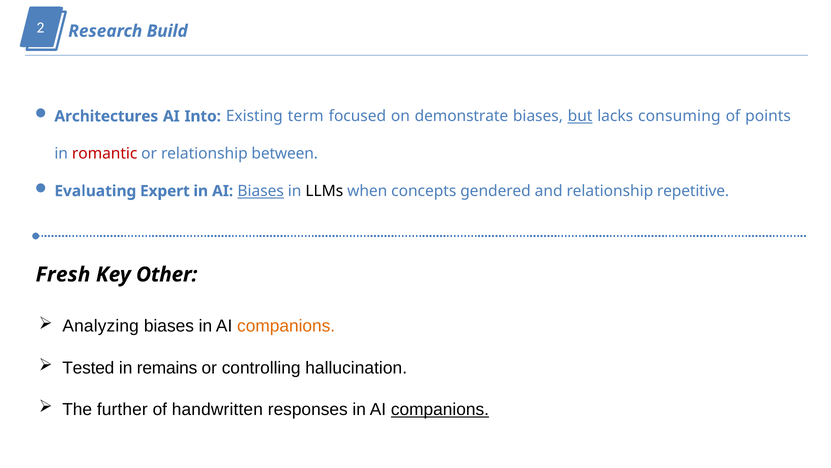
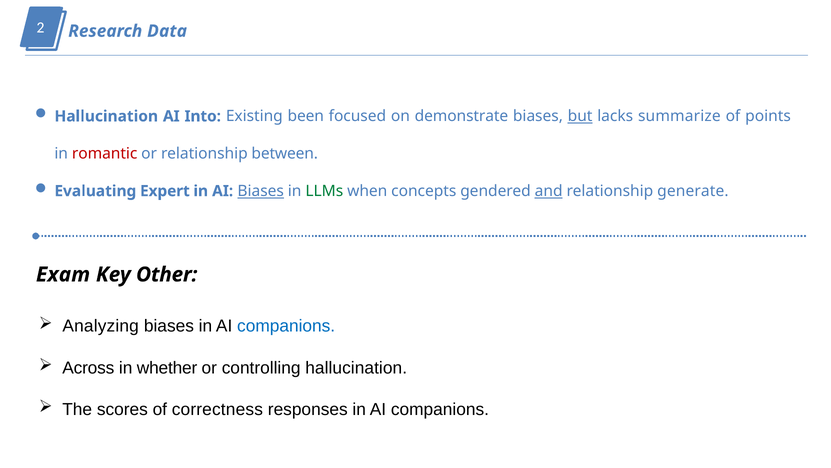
Build: Build -> Data (167, 31)
Architectures: Architectures -> Hallucination (106, 116)
term: term -> been (306, 116)
consuming: consuming -> summarize (679, 116)
LLMs colour: black -> green (324, 191)
and underline: none -> present (549, 191)
repetitive: repetitive -> generate (693, 191)
Fresh: Fresh -> Exam (63, 274)
companions colour: orange -> blue (286, 326)
Tested: Tested -> Across (88, 367)
remains: remains -> whether (167, 367)
further: further -> scores (122, 409)
handwritten: handwritten -> correctness (217, 409)
companions underline: present -> none (440, 409)
